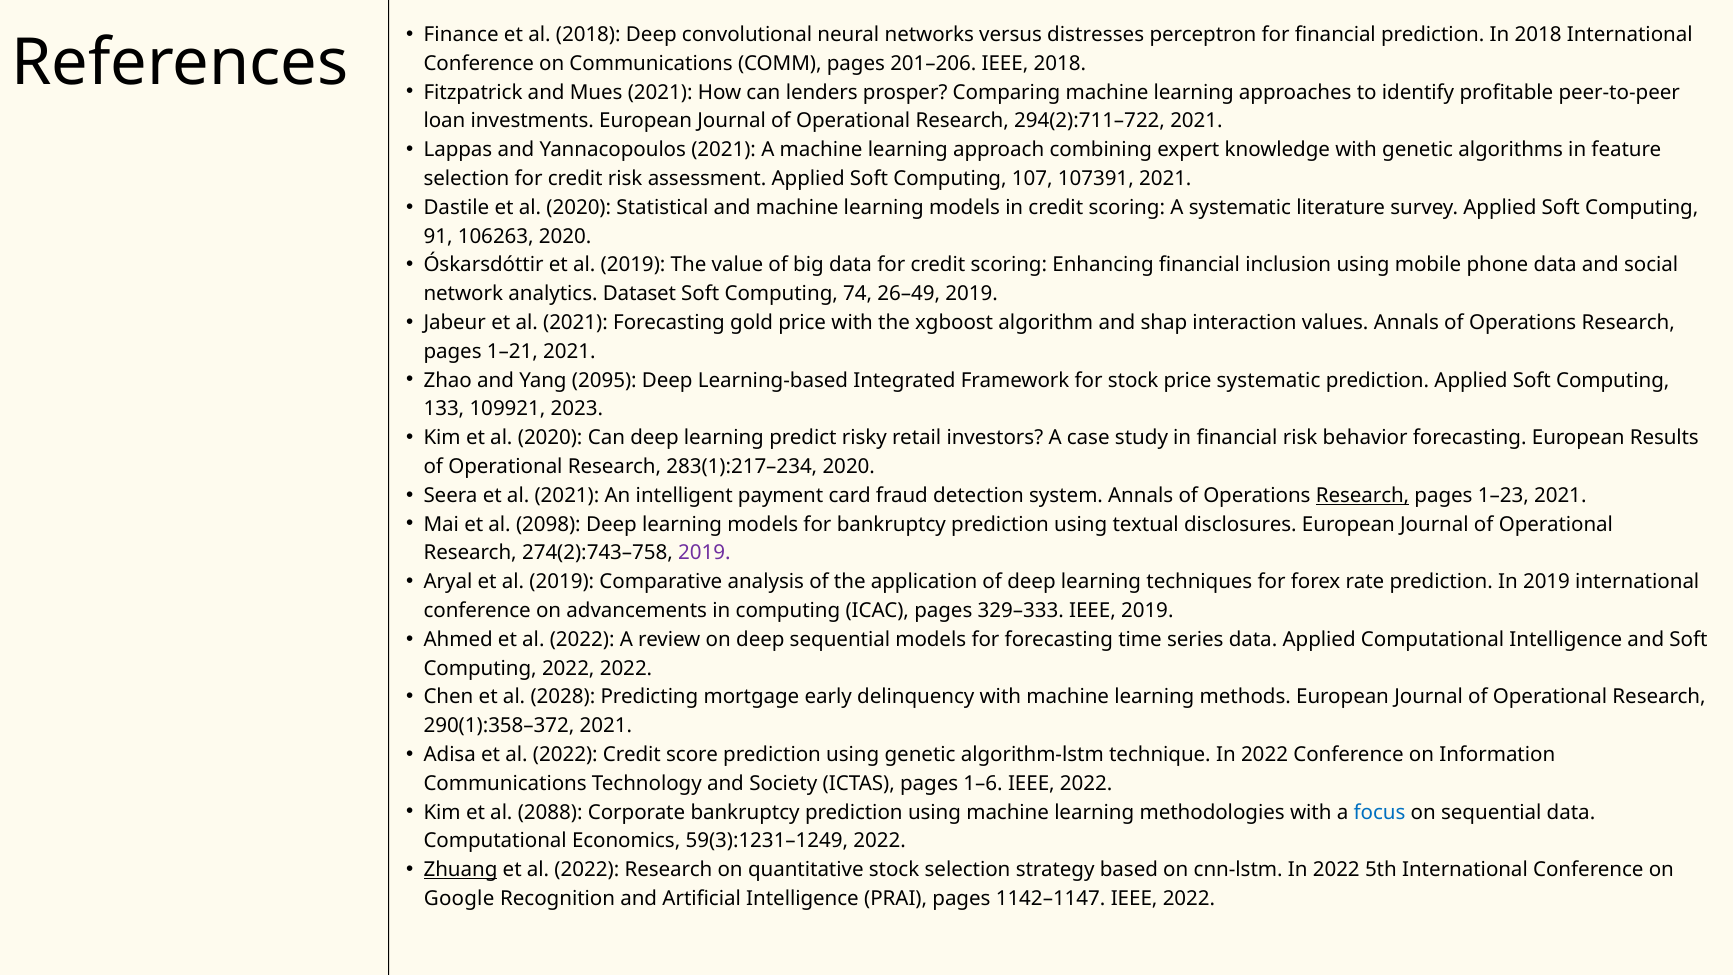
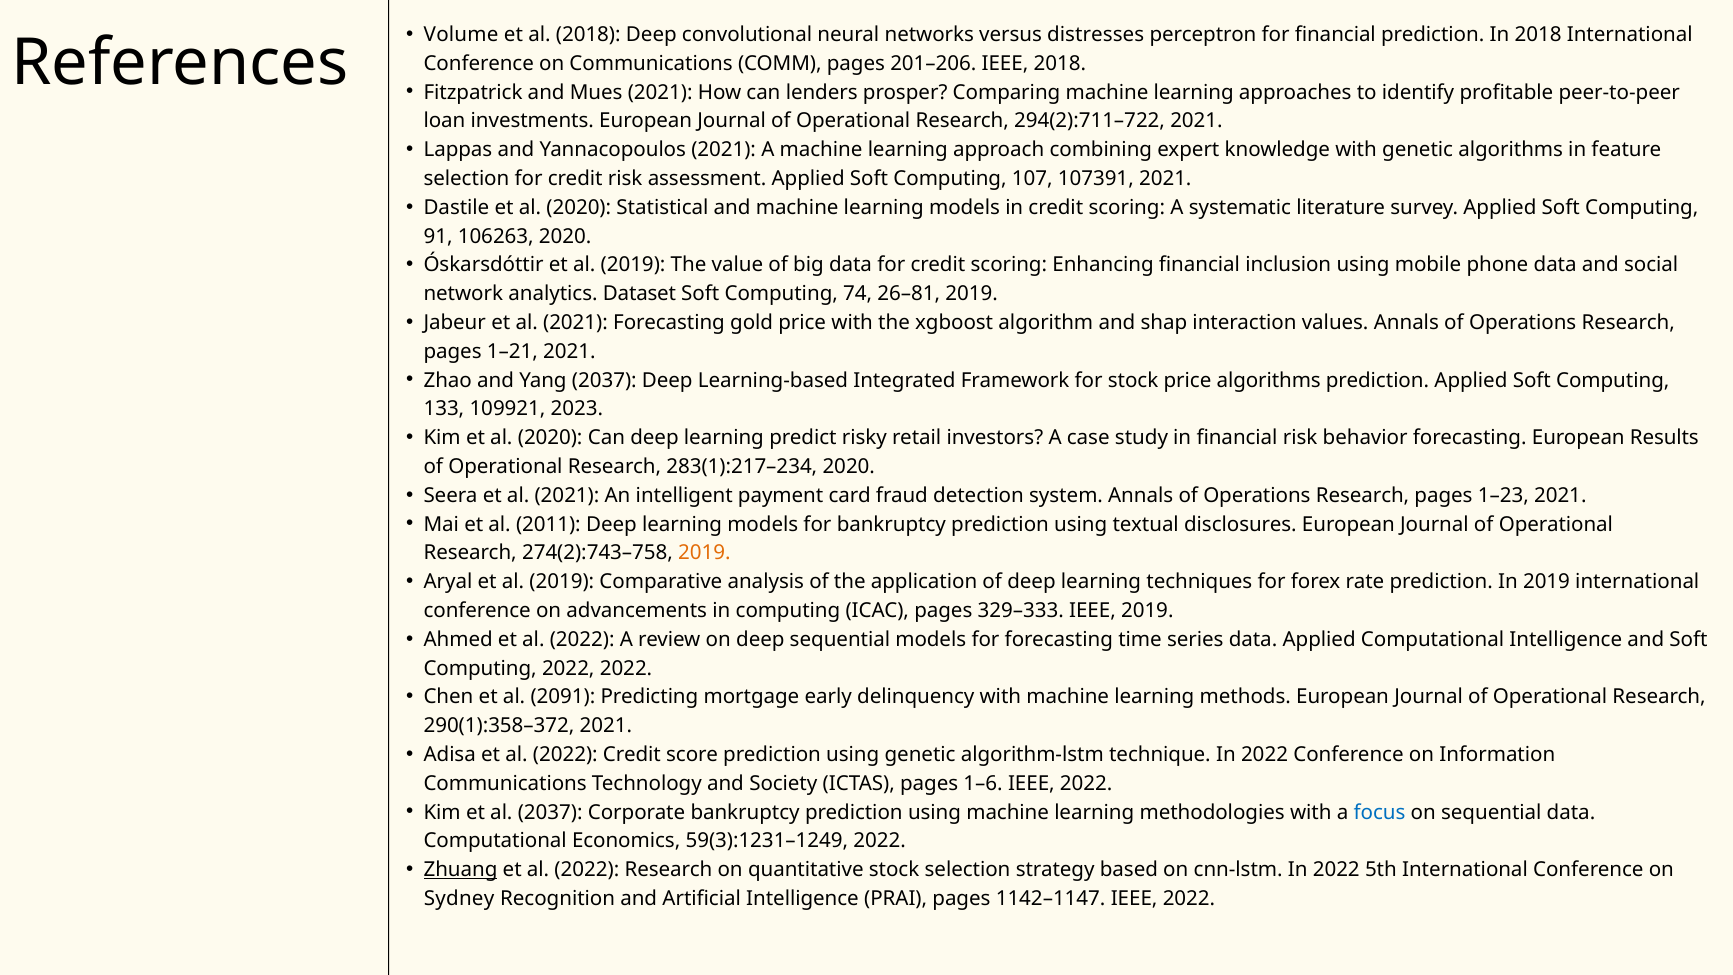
Finance: Finance -> Volume (461, 35)
26–49: 26–49 -> 26–81 (909, 294)
Yang 2095: 2095 -> 2037 (604, 380)
price systematic: systematic -> algorithms (1269, 380)
Research underline: present -> none (1363, 495)
2098: 2098 -> 2011 (548, 524)
2019 colour: purple -> orange (704, 553)
2028: 2028 -> 2091 (563, 697)
al 2088: 2088 -> 2037 (550, 812)
Google: Google -> Sydney (459, 898)
